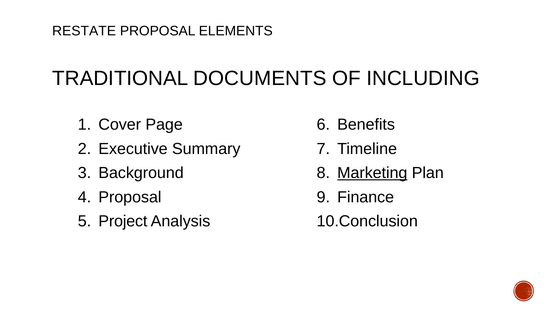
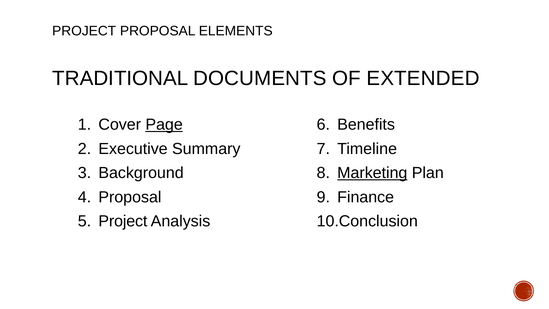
RESTATE: RESTATE -> PROJECT (84, 31)
INCLUDING: INCLUDING -> EXTENDED (423, 78)
Page underline: none -> present (164, 125)
